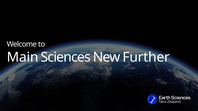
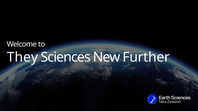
Main: Main -> They (22, 57)
